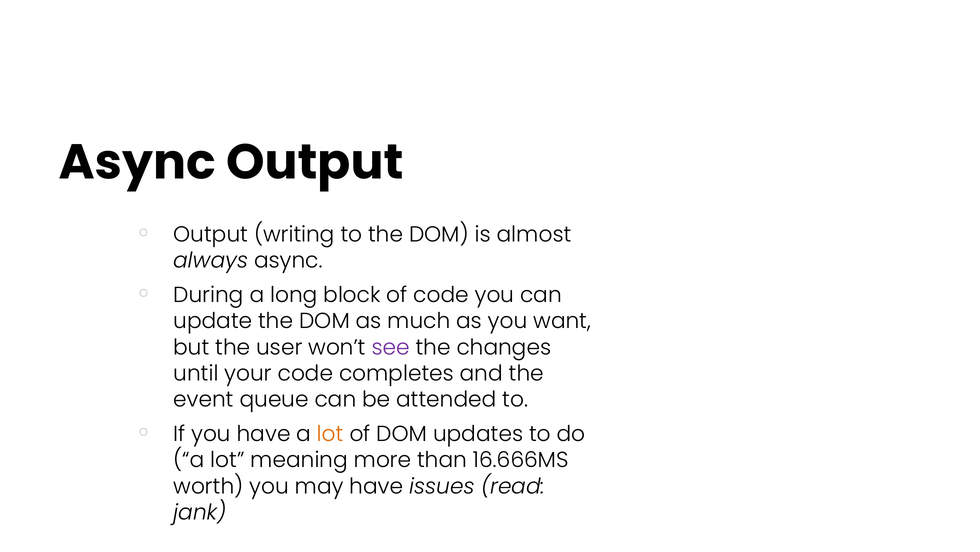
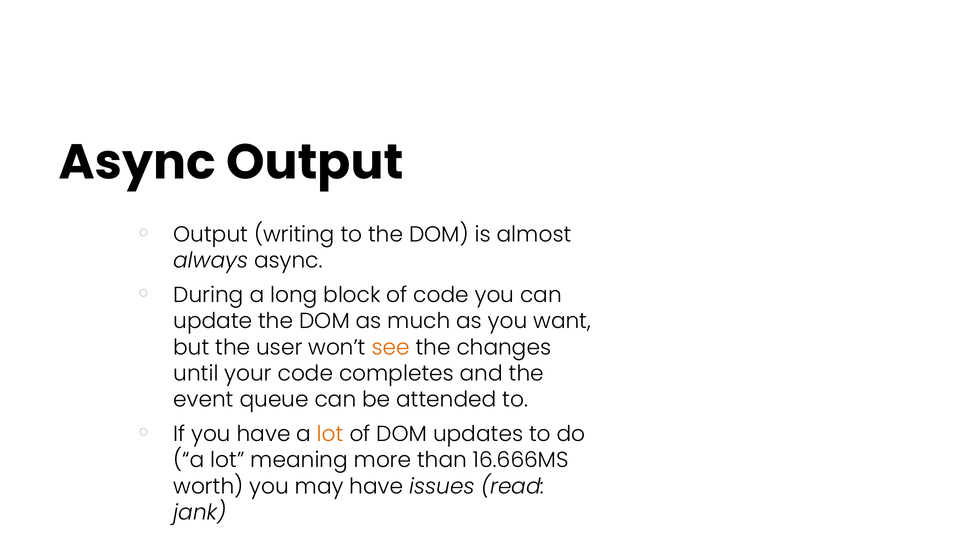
see colour: purple -> orange (391, 347)
